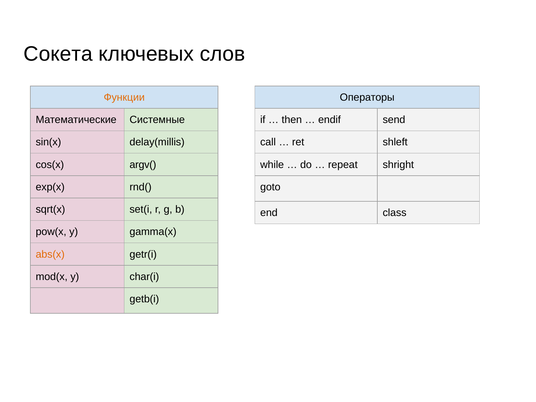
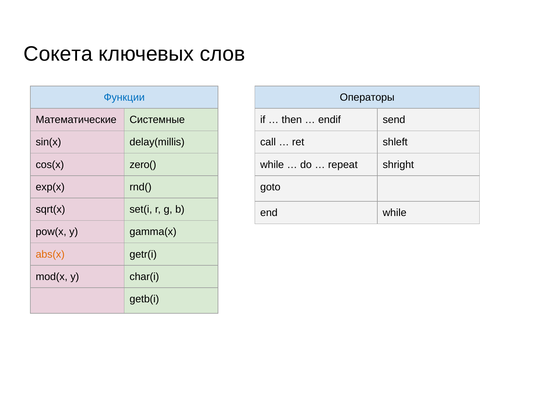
Функции colour: orange -> blue (124, 97)
argv(: argv( -> zero( (143, 165)
end class: class -> while (395, 213)
